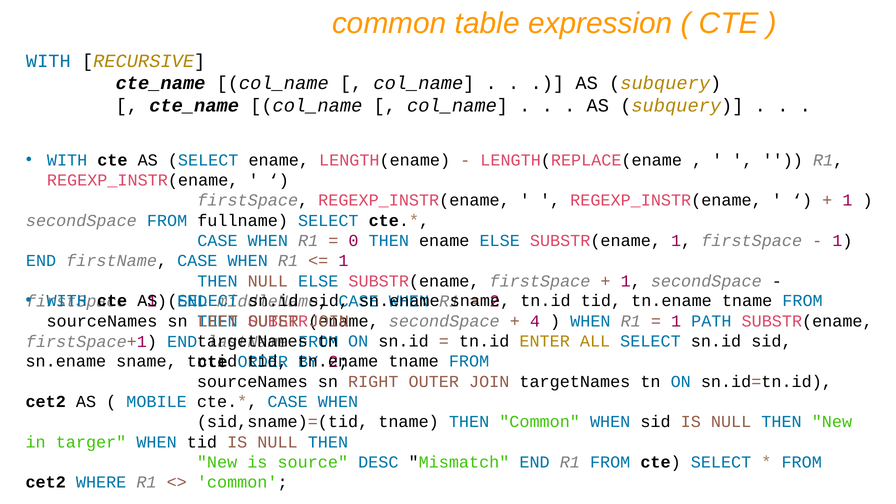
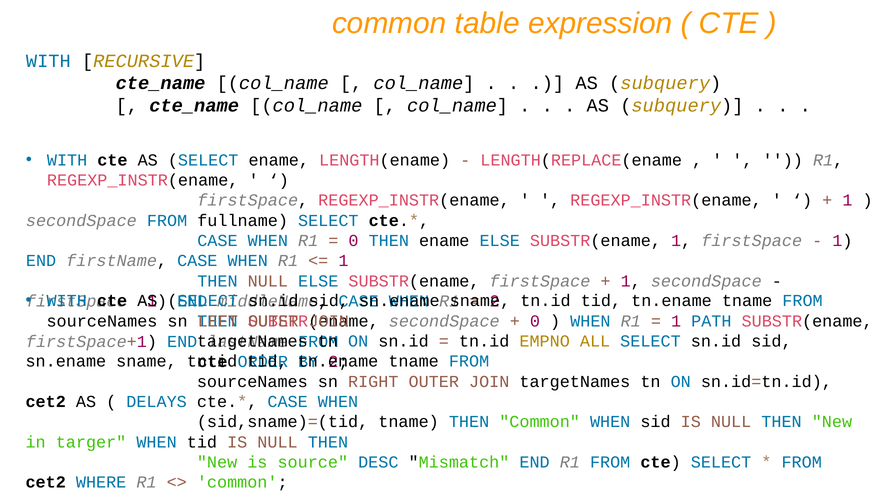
4: 4 -> 0 (535, 321)
ENTER: ENTER -> EMPNO (545, 341)
MOBILE: MOBILE -> DELAYS (157, 402)
